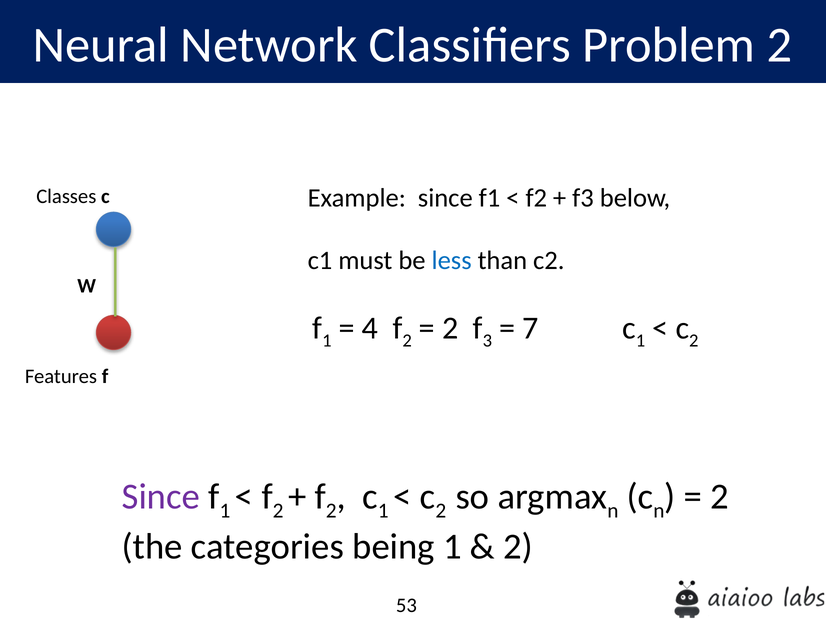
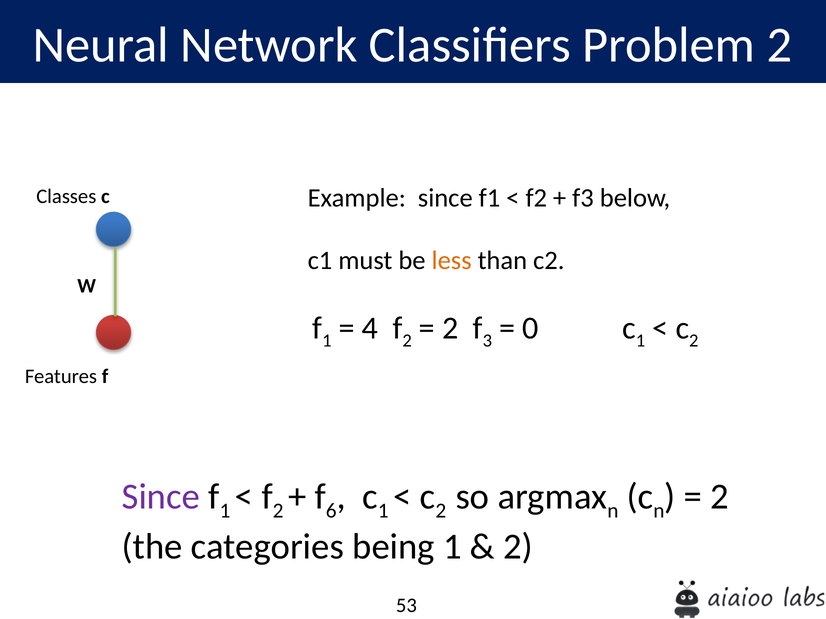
less colour: blue -> orange (452, 261)
7: 7 -> 0 (531, 328)
2: 2 -> 6 (331, 511)
